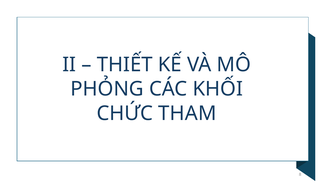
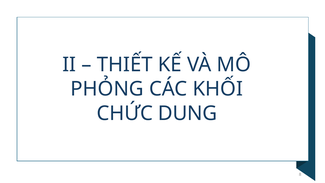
THAM: THAM -> DUNG (188, 113)
